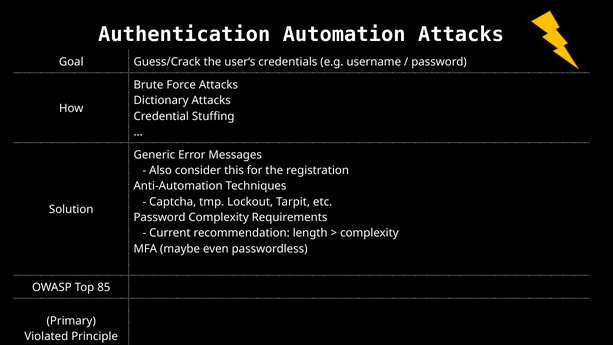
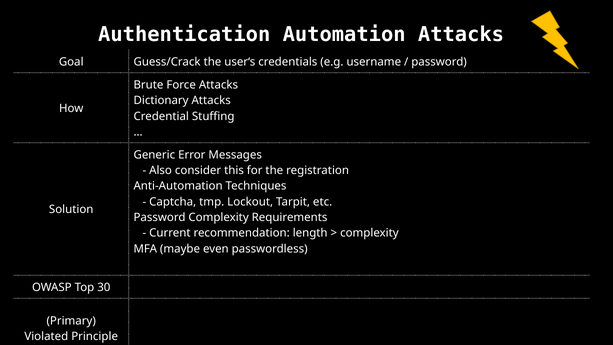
85: 85 -> 30 (104, 287)
